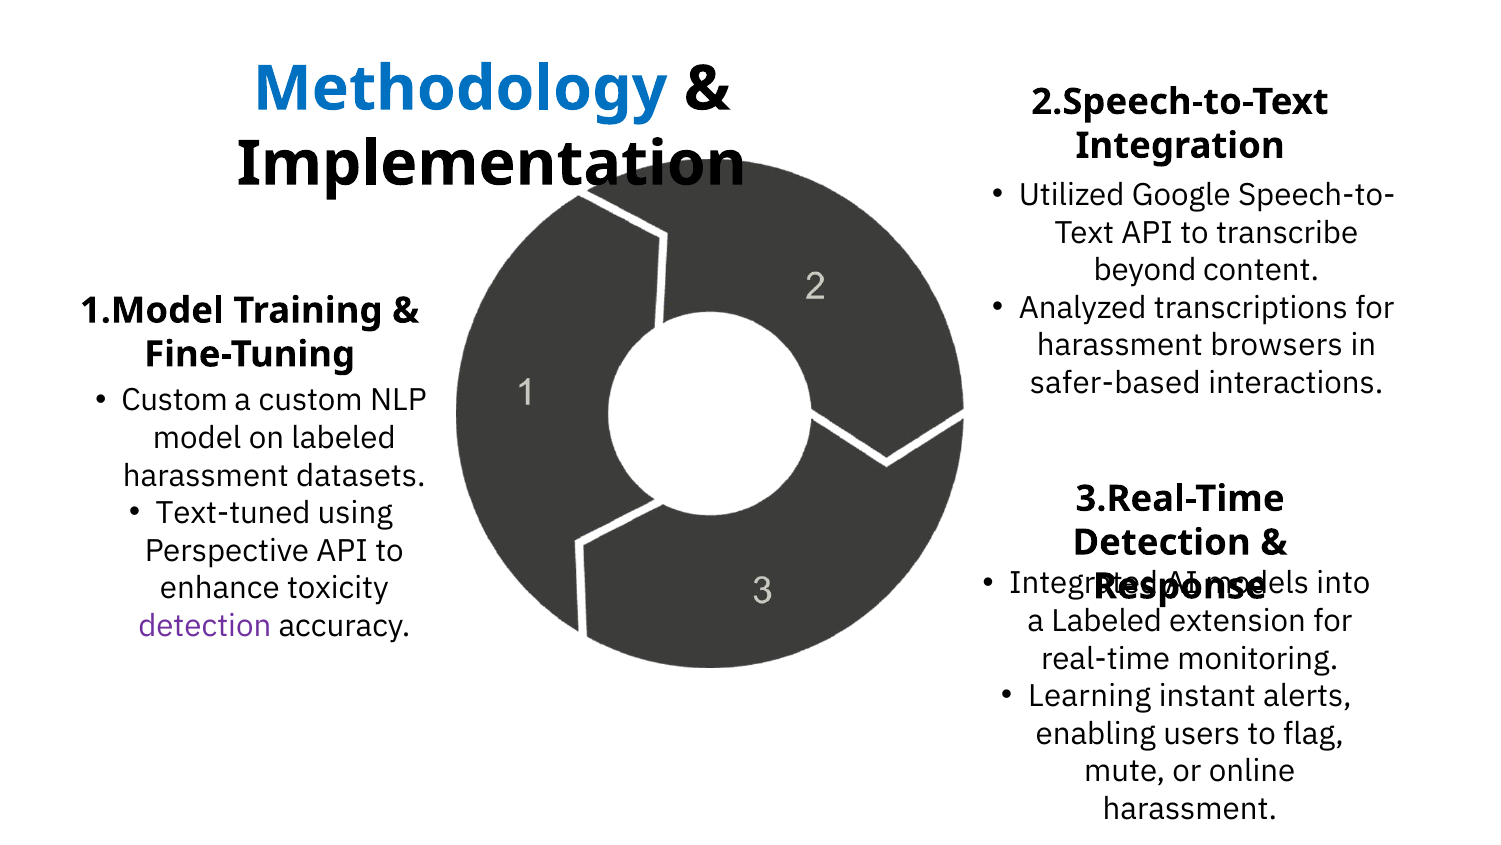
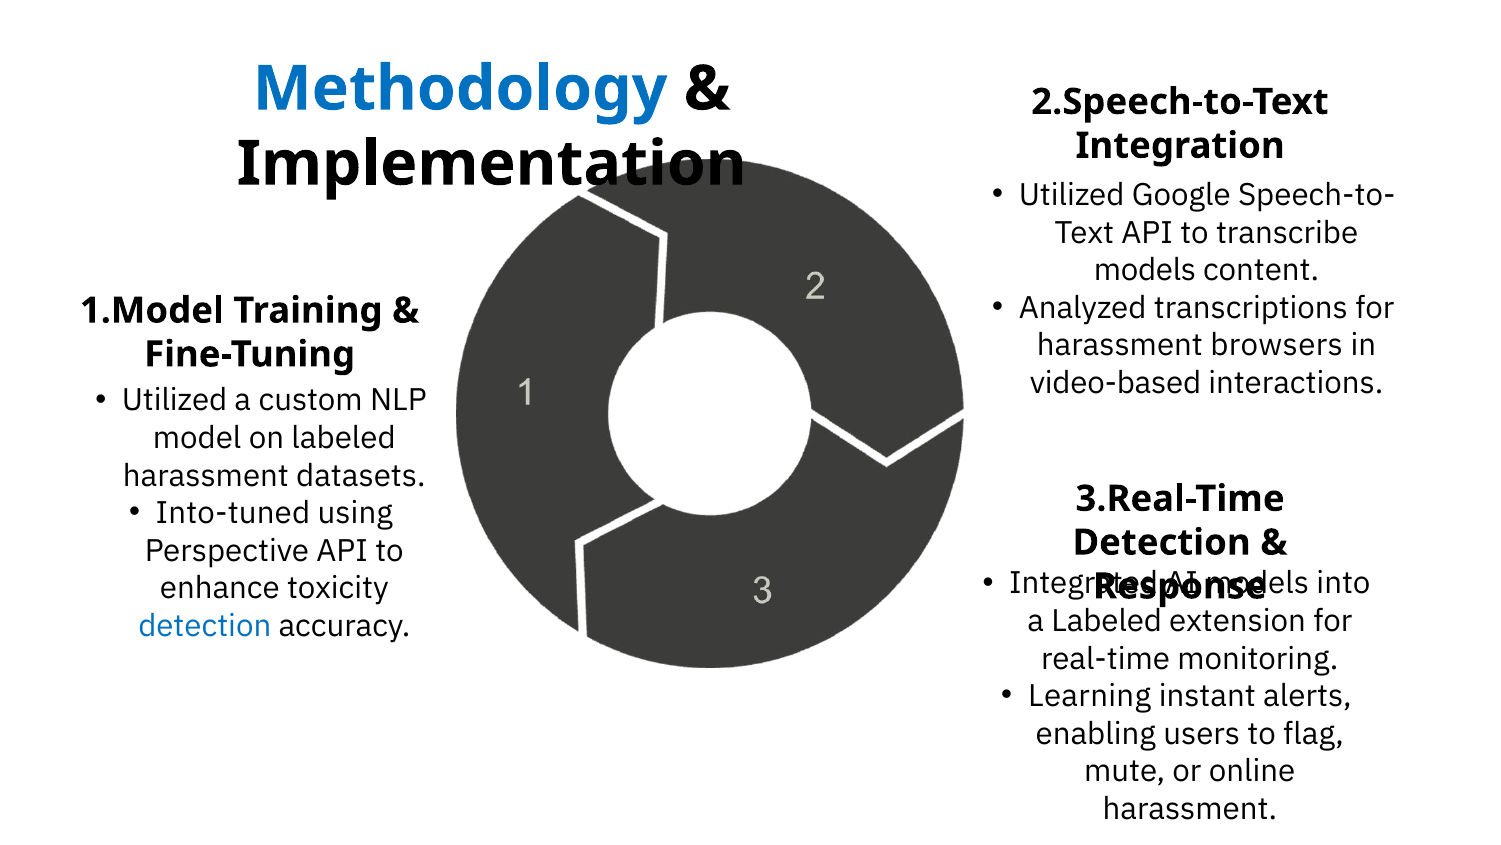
beyond: beyond -> models (1145, 270)
safer-based: safer-based -> video-based (1115, 383)
Custom: Custom -> Utilized (175, 400)
Text-tuned: Text-tuned -> Into-tuned (233, 513)
detection colour: purple -> blue (205, 625)
